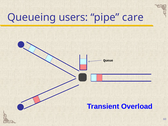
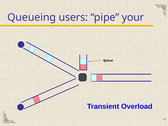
care: care -> your (133, 17)
